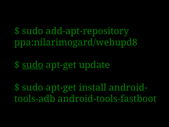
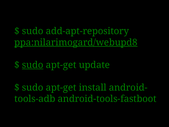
ppa:nilarimogard/webupd8 underline: none -> present (76, 42)
